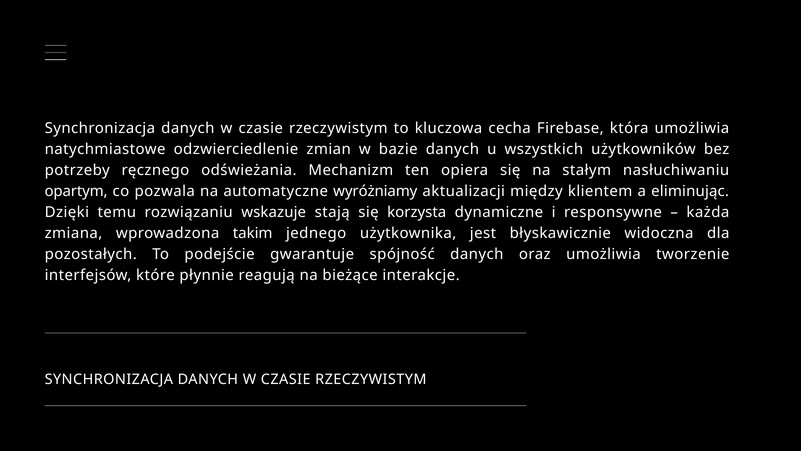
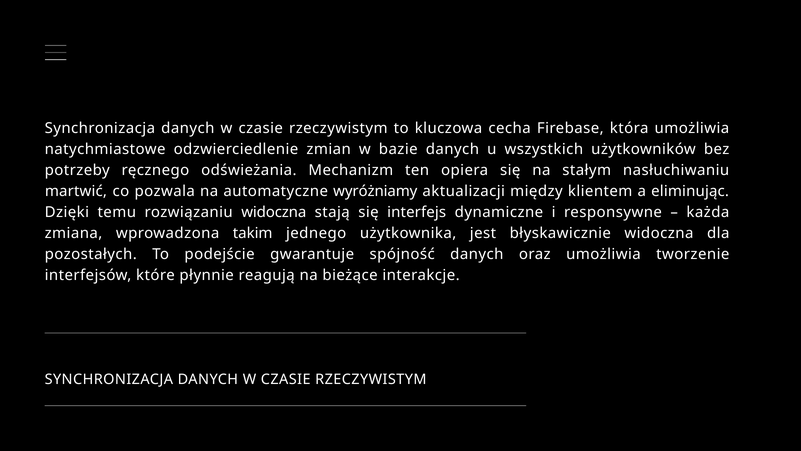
opartym: opartym -> martwić (76, 191)
rozwiązaniu wskazuje: wskazuje -> widoczna (274, 212)
korzysta: korzysta -> interfejs (417, 212)
